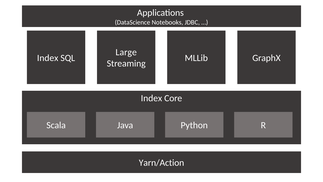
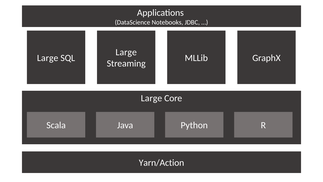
Index: Index -> Large (48, 58)
Index: Index -> Large (151, 98)
